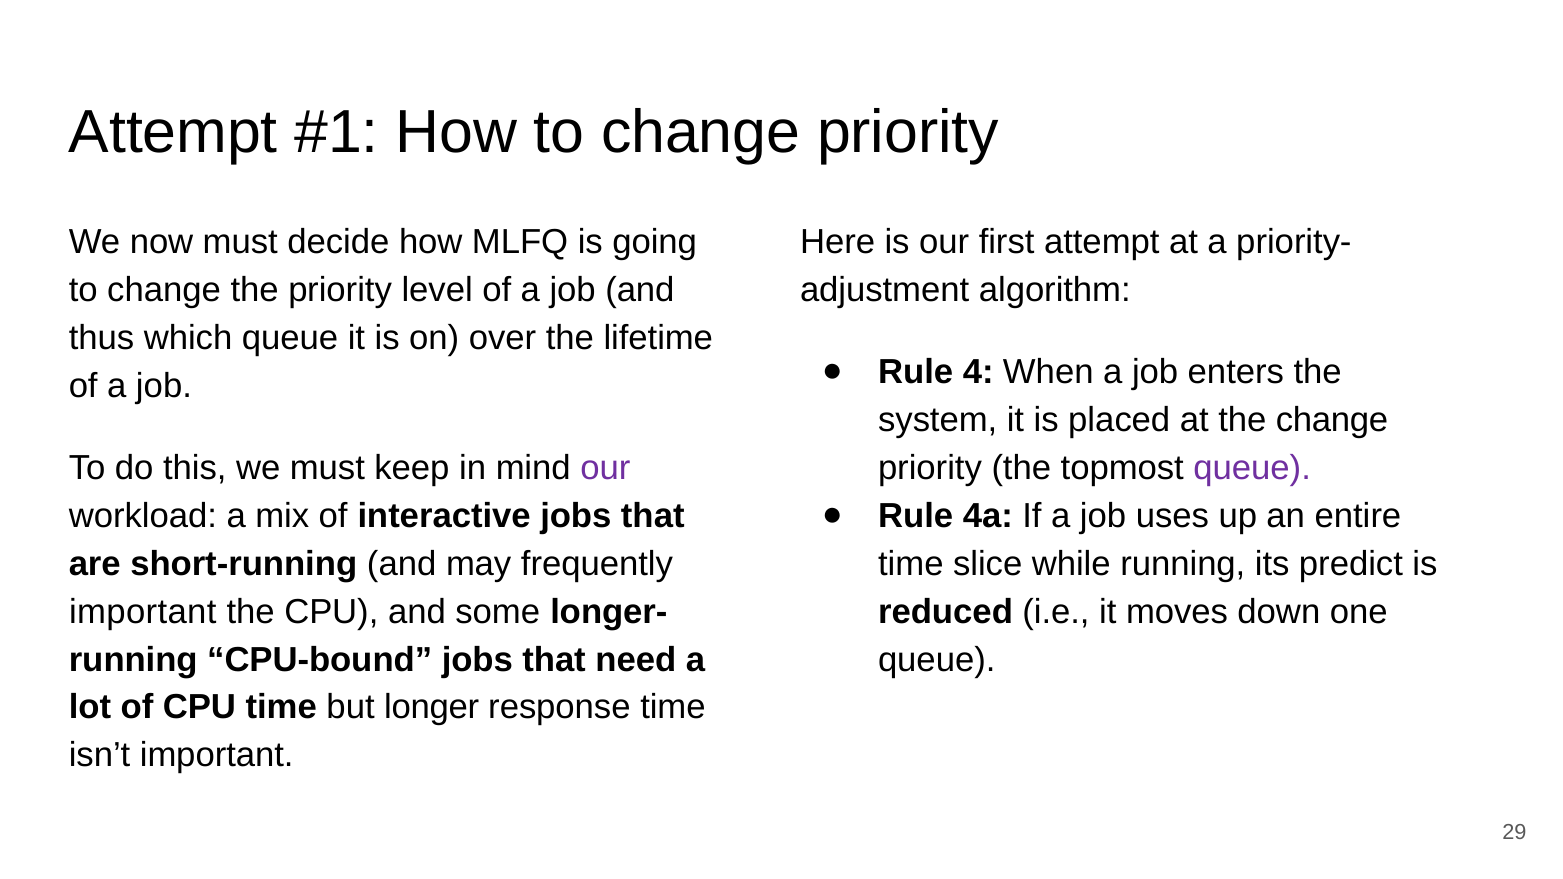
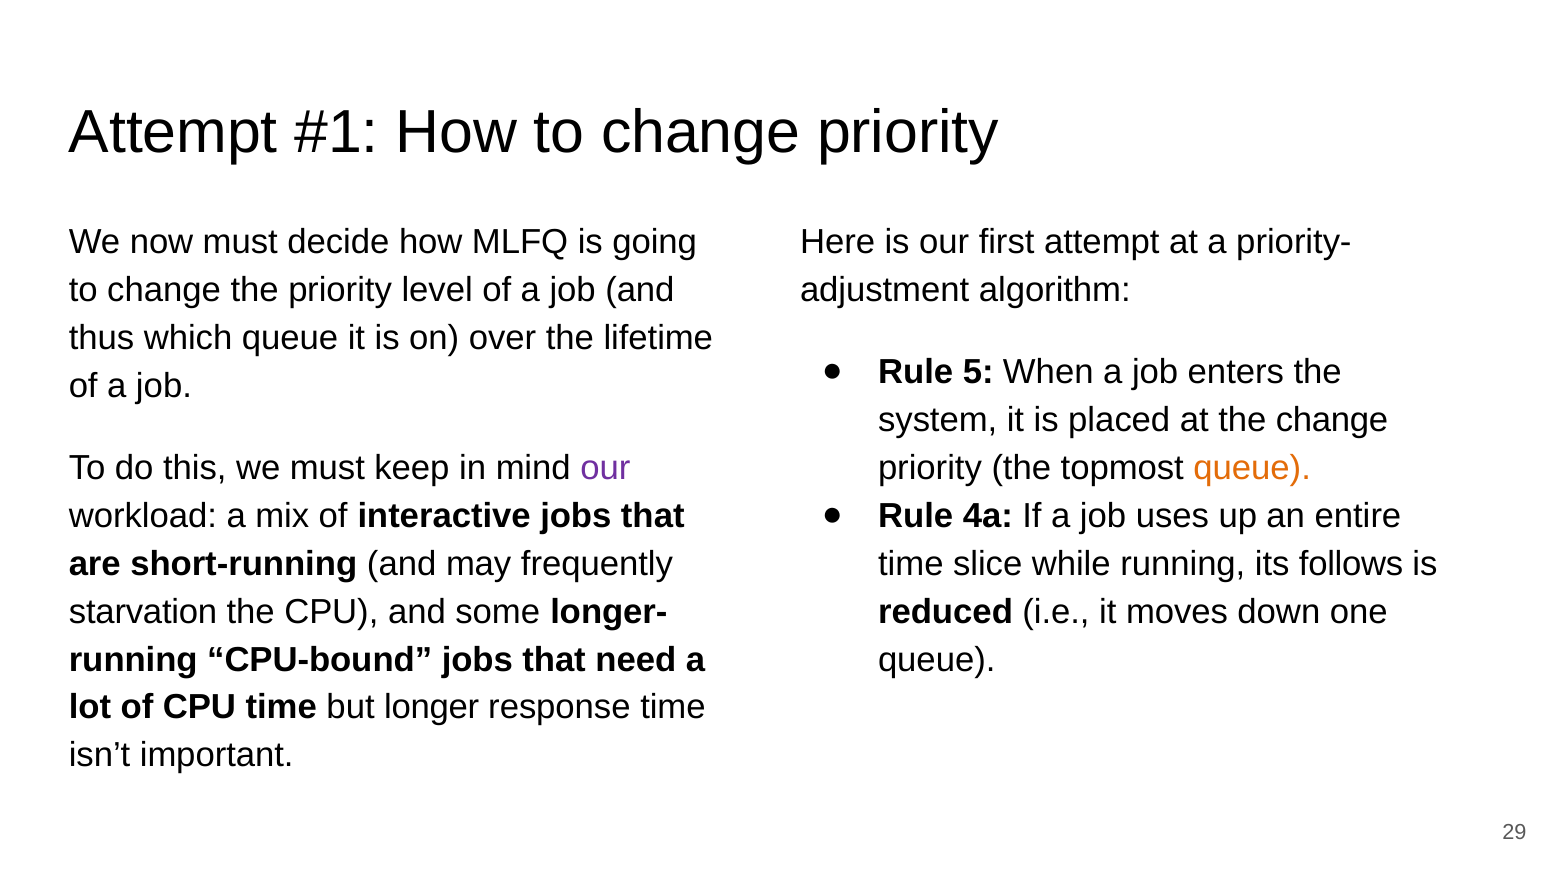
4: 4 -> 5 (978, 373)
queue colour: purple -> orange (1252, 468)
predict: predict -> follows (1351, 564)
important: important -> starvation (143, 612)
